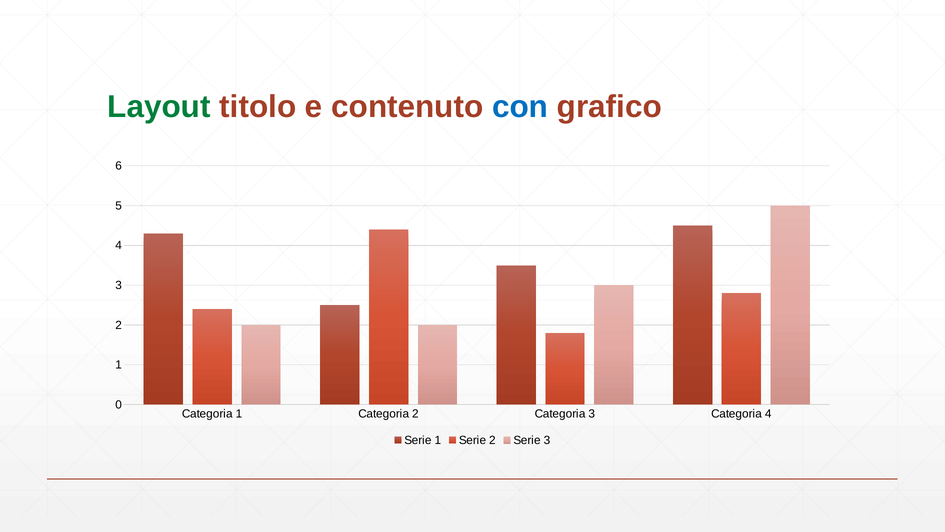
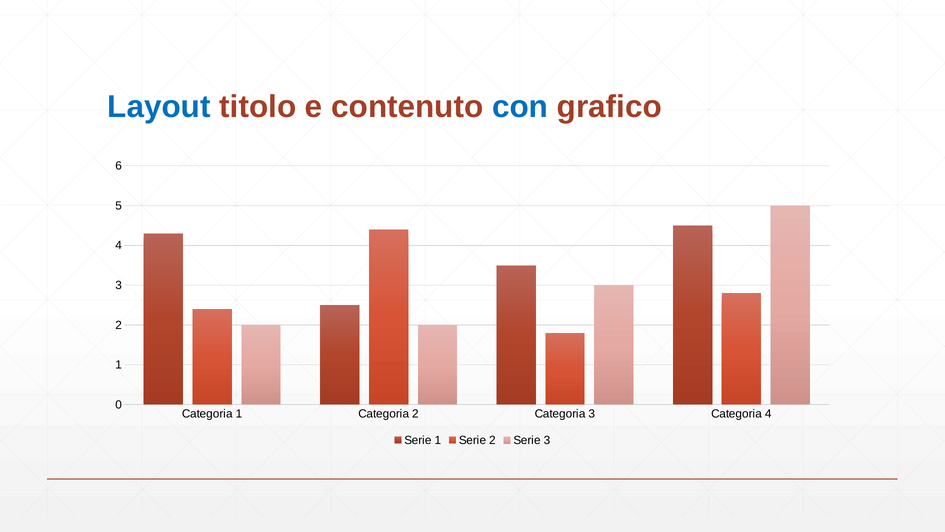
Layout colour: green -> blue (159, 107)
